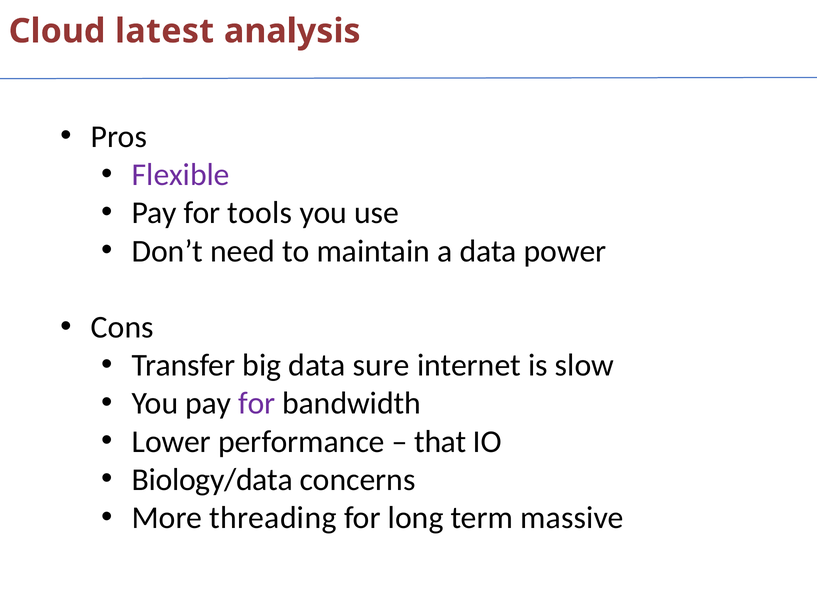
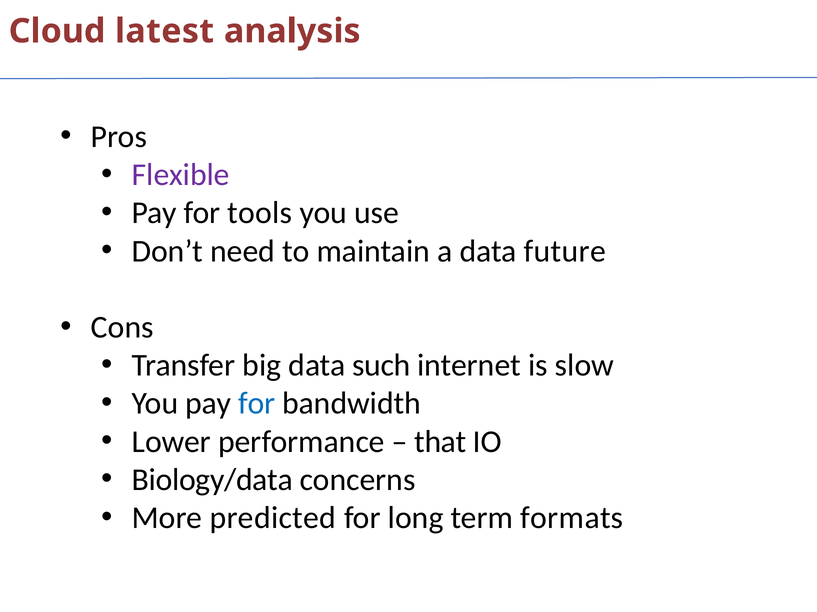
power: power -> future (565, 251)
sure: sure -> such (382, 366)
for colour: purple -> blue (257, 404)
threading: threading -> predicted (273, 518)
massive: massive -> formats (572, 518)
